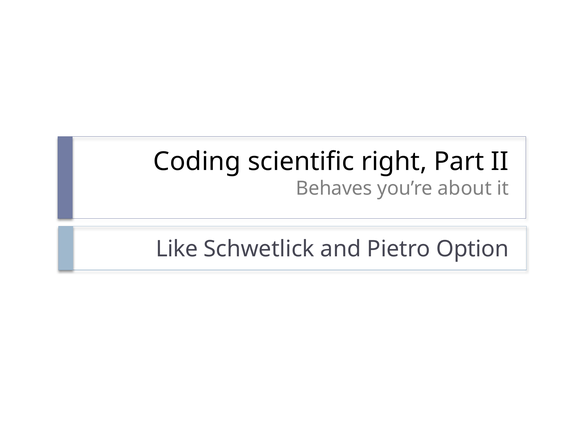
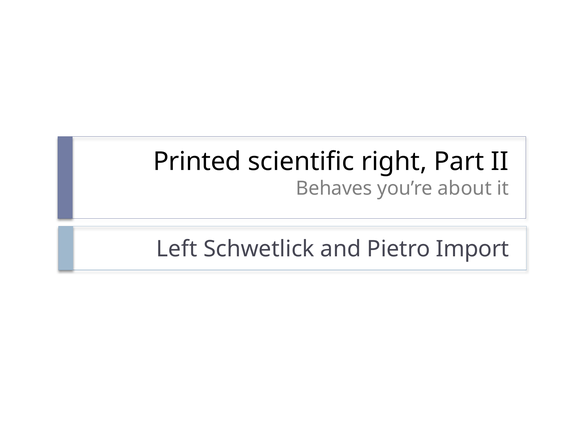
Coding: Coding -> Printed (197, 161)
Like: Like -> Left (177, 249)
Option: Option -> Import (473, 249)
